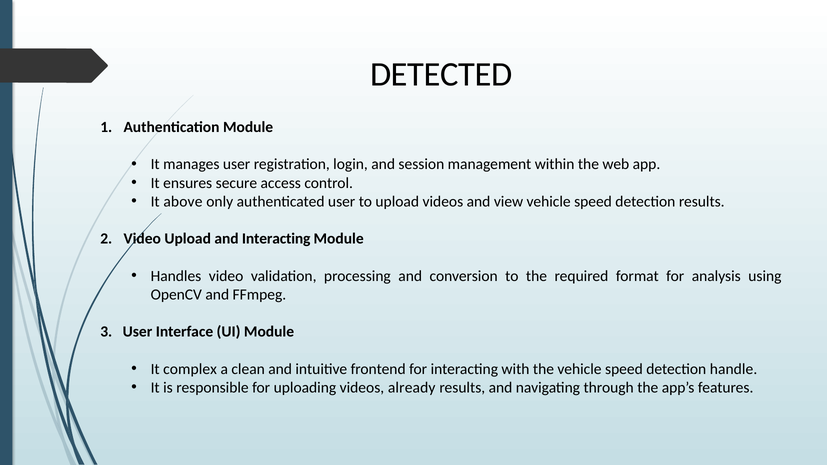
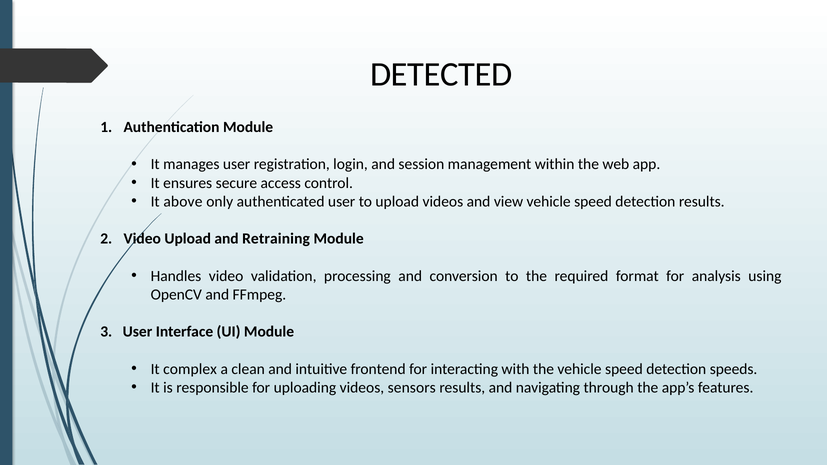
and Interacting: Interacting -> Retraining (276, 239)
handle: handle -> speeds (734, 369)
already: already -> sensors (412, 388)
